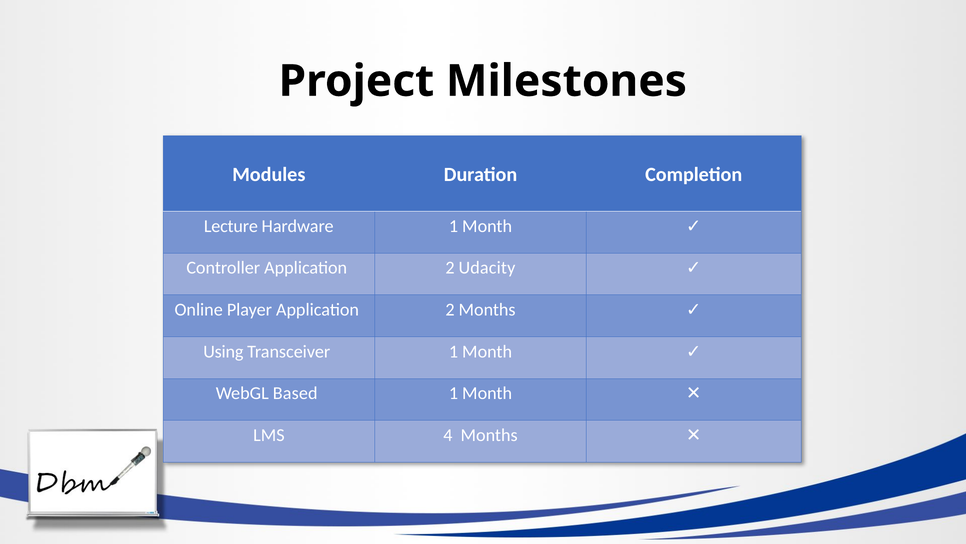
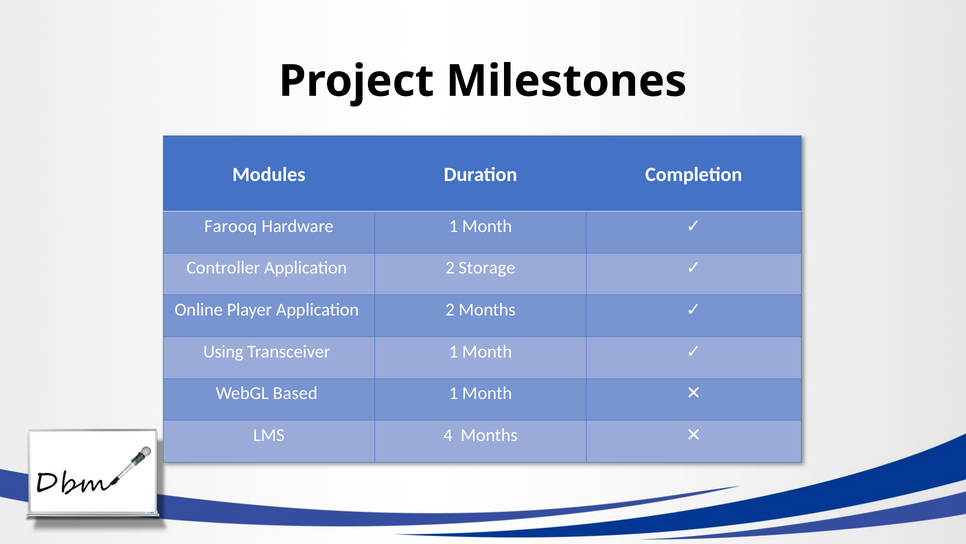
Lecture: Lecture -> Farooq (231, 226)
Udacity: Udacity -> Storage (487, 268)
